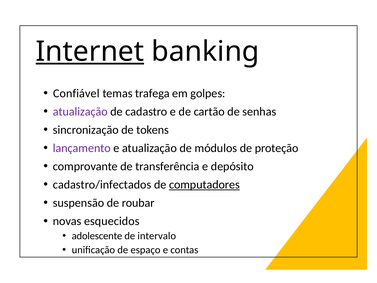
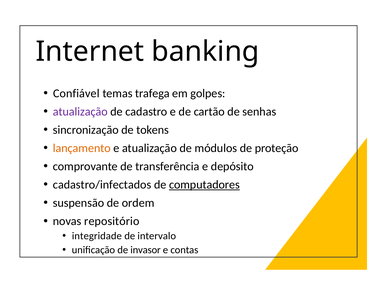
Internet underline: present -> none (90, 51)
lançamento colour: purple -> orange (82, 148)
roubar: roubar -> ordem (138, 203)
esquecidos: esquecidos -> repositório (112, 221)
adolescente: adolescente -> integridade (97, 236)
espaço: espaço -> invasor (146, 250)
